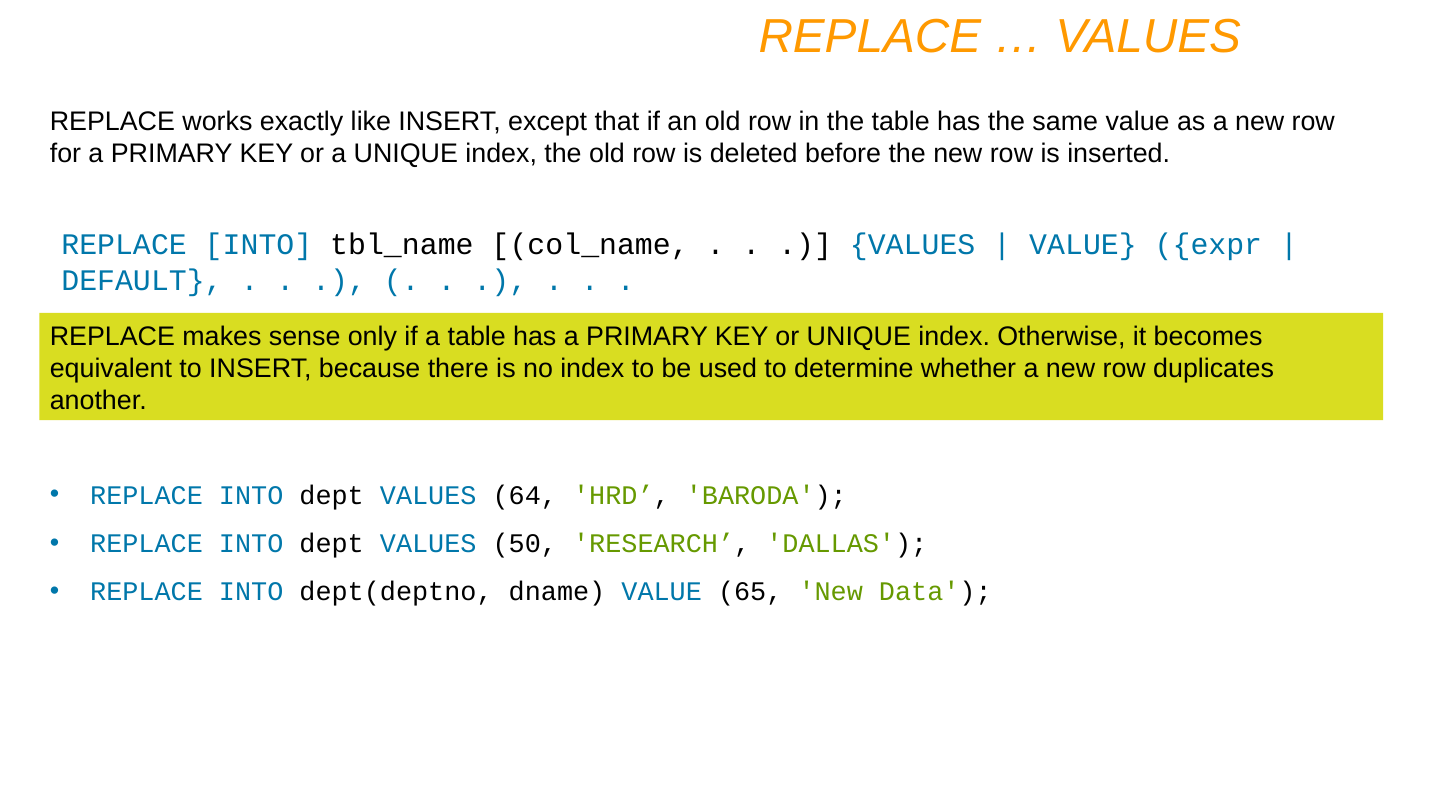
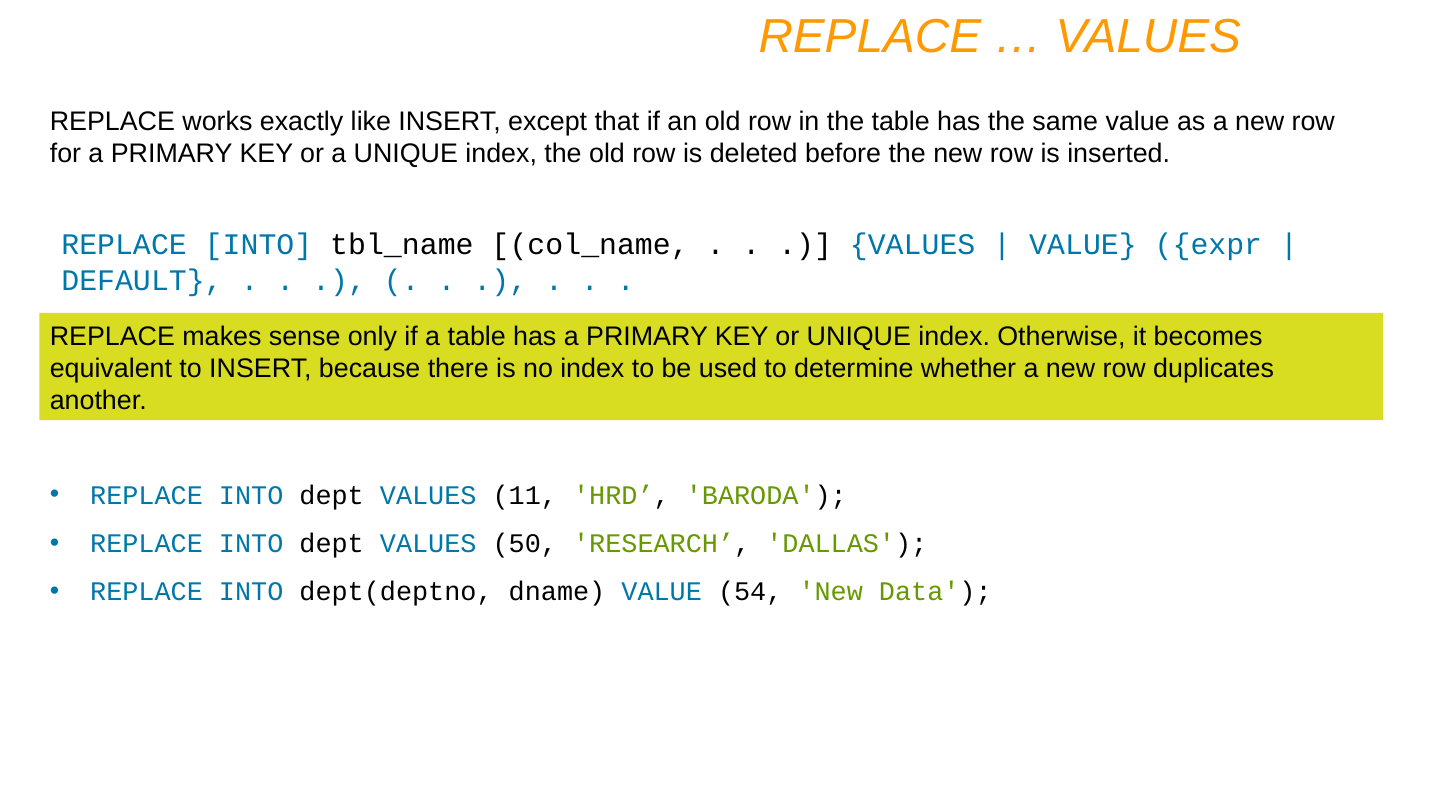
64: 64 -> 11 (525, 495)
65: 65 -> 54 (750, 592)
